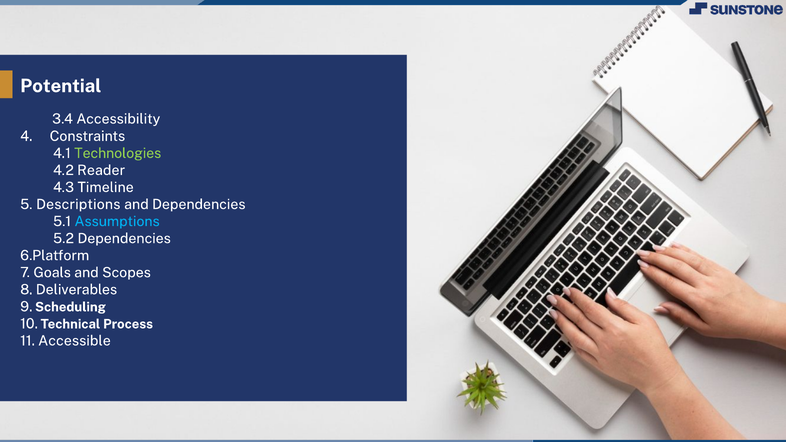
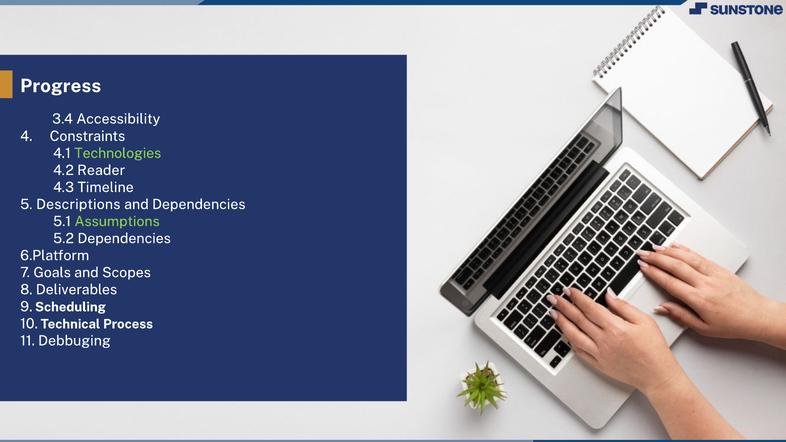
Potential: Potential -> Progress (61, 86)
Assumptions colour: light blue -> light green (117, 221)
Accessible: Accessible -> Debbuging (74, 341)
